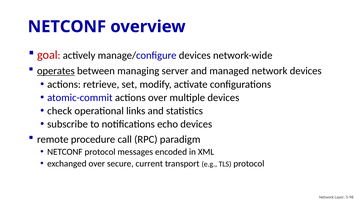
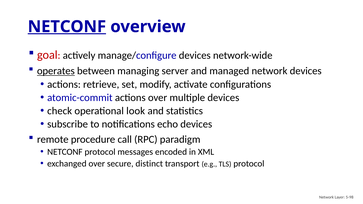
NETCONF underline: none -> present (67, 27)
links: links -> look (136, 111)
current: current -> distinct (149, 164)
